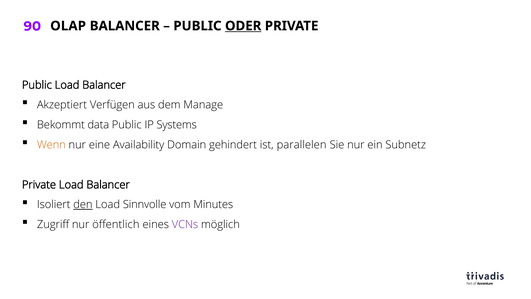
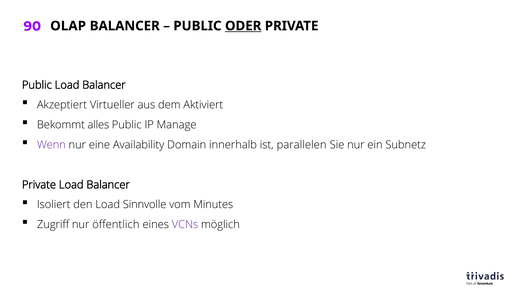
Verfügen: Verfügen -> Virtueller (112, 105)
Manage: Manage -> Aktiviert (203, 105)
data: data -> alles (98, 125)
Systems: Systems -> Manage (177, 125)
Wenn colour: orange -> purple (51, 145)
gehindert: gehindert -> innerhalb (233, 145)
den underline: present -> none (83, 204)
